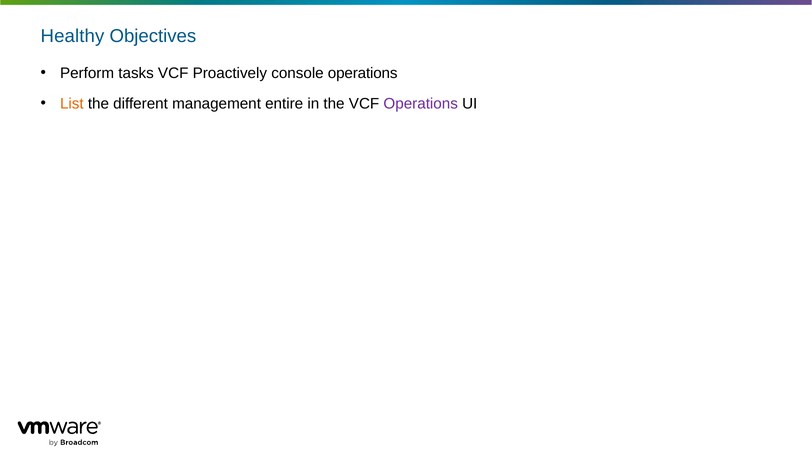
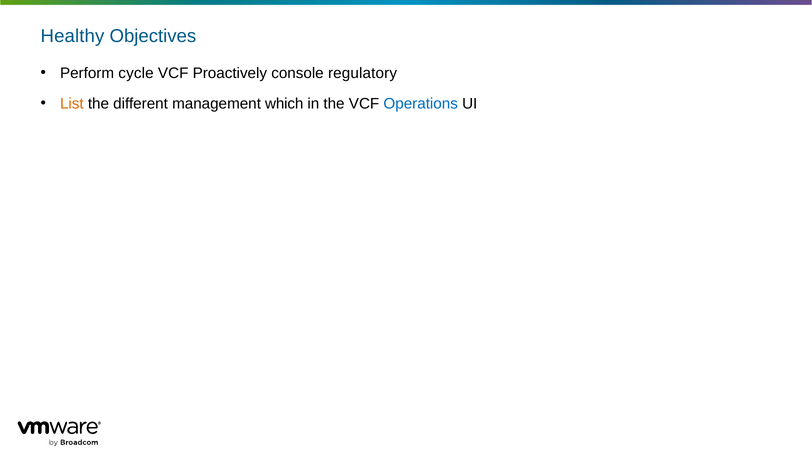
tasks: tasks -> cycle (136, 73)
console operations: operations -> regulatory (363, 73)
entire: entire -> which (284, 103)
Operations colour: purple -> blue (421, 103)
